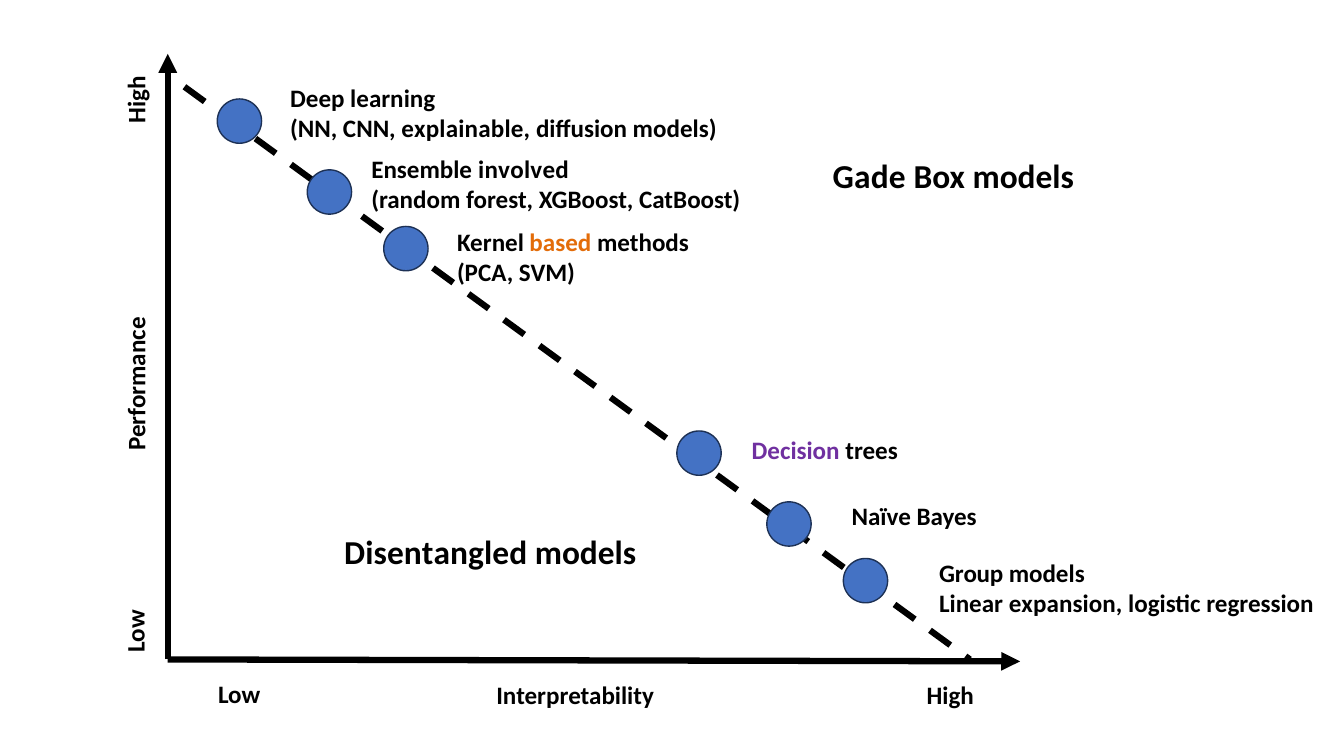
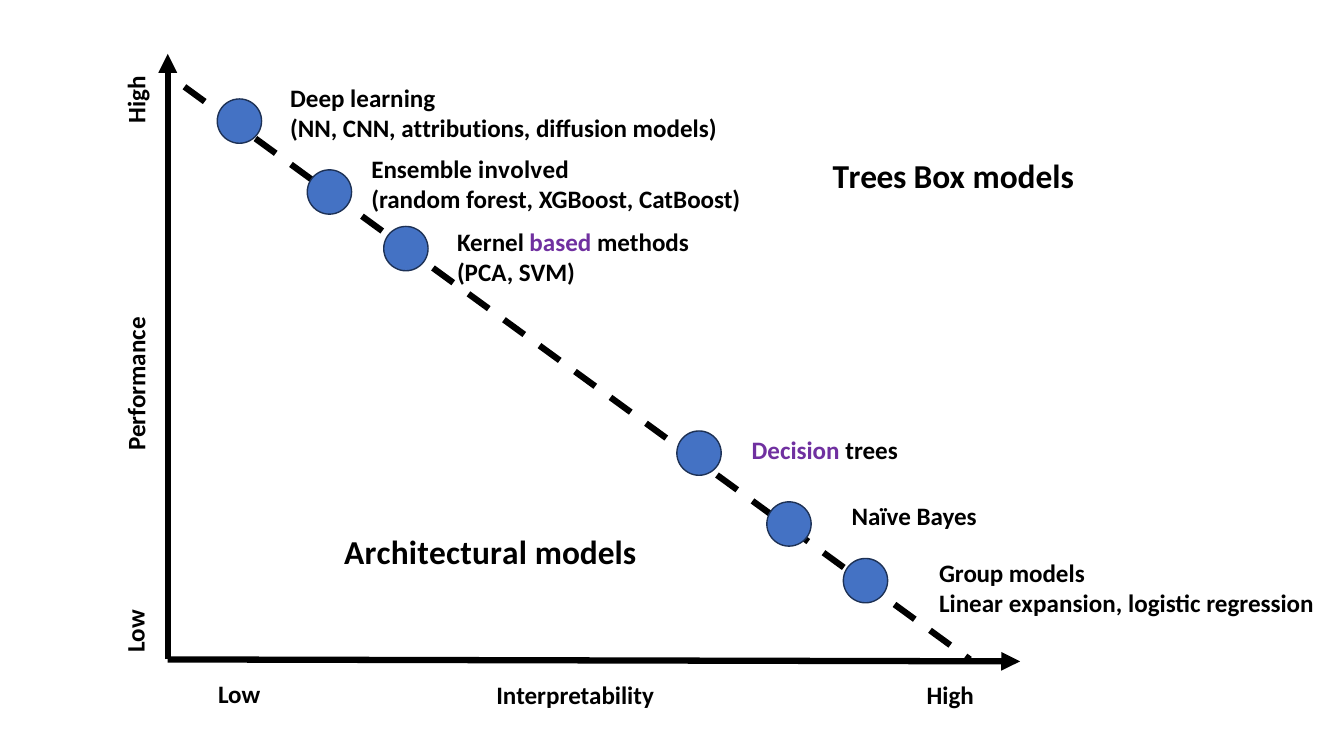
explainable: explainable -> attributions (466, 130)
Gade: Gade -> Trees (870, 177)
based colour: orange -> purple (560, 243)
Disentangled: Disentangled -> Architectural (436, 554)
